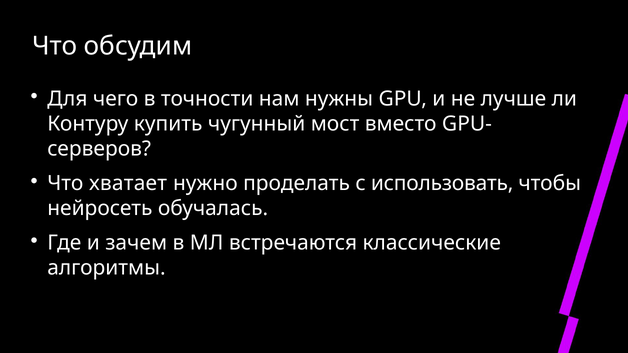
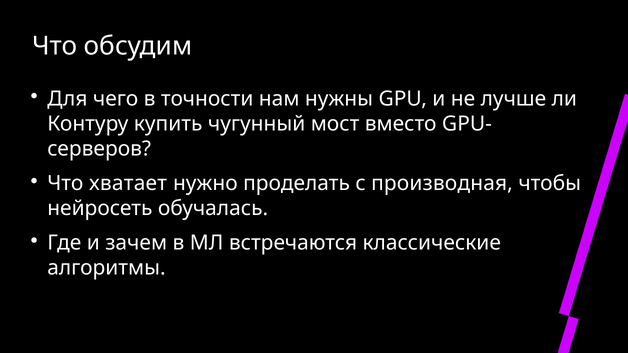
использовать: использовать -> производная (442, 183)
